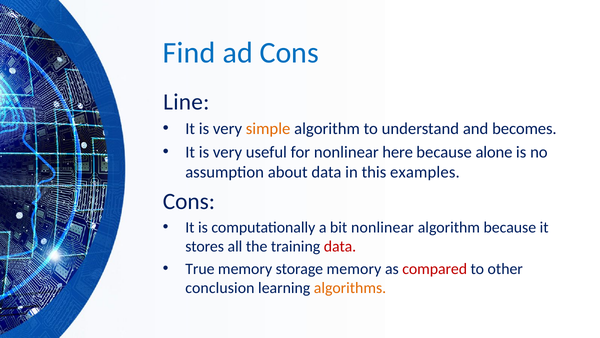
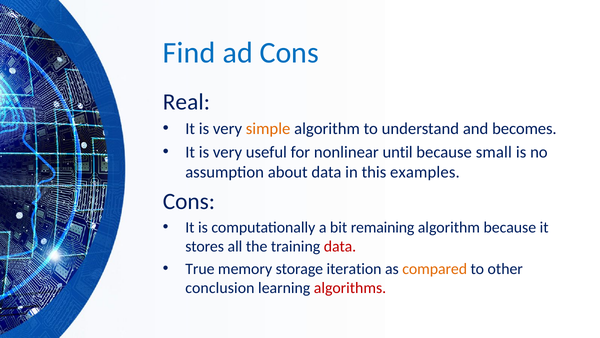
Line: Line -> Real (186, 102)
here: here -> until (398, 152)
alone: alone -> small (494, 152)
bit nonlinear: nonlinear -> remaining (383, 227)
storage memory: memory -> iteration (354, 268)
compared colour: red -> orange (435, 268)
algorithms colour: orange -> red (350, 287)
